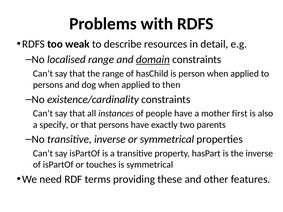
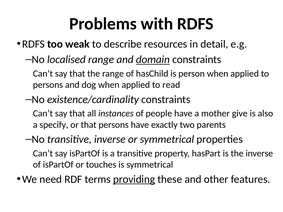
then: then -> read (171, 85)
first: first -> give (240, 114)
providing underline: none -> present (134, 179)
